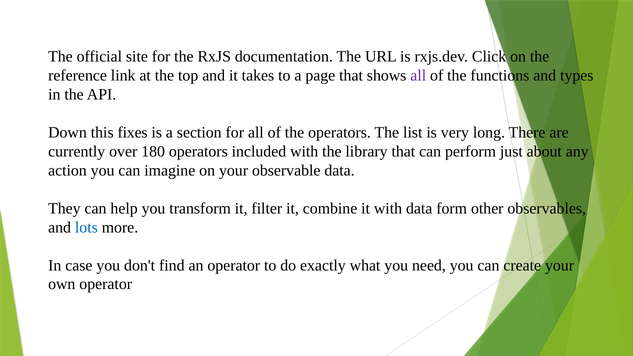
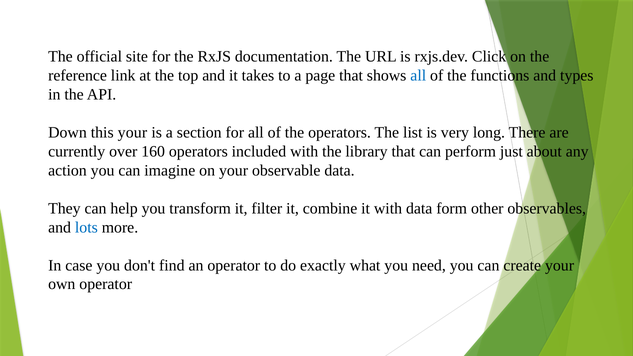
all colour: purple -> blue (418, 75)
this fixes: fixes -> your (132, 132)
180: 180 -> 160 (153, 151)
